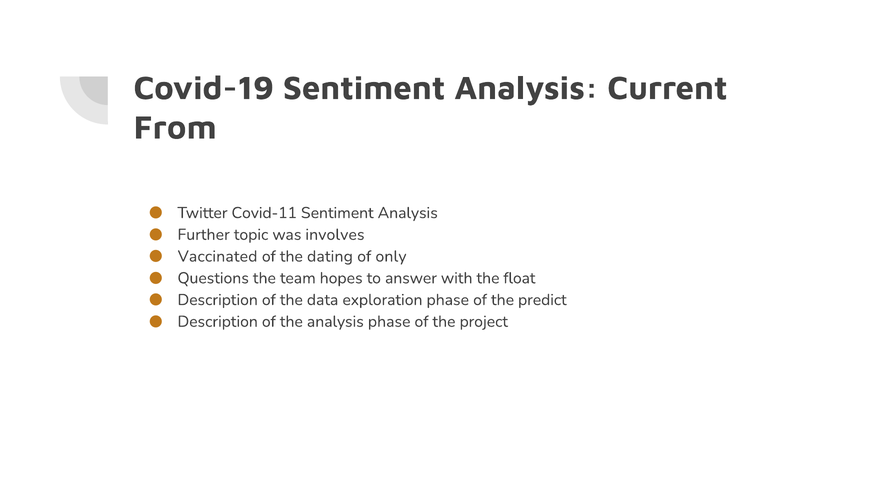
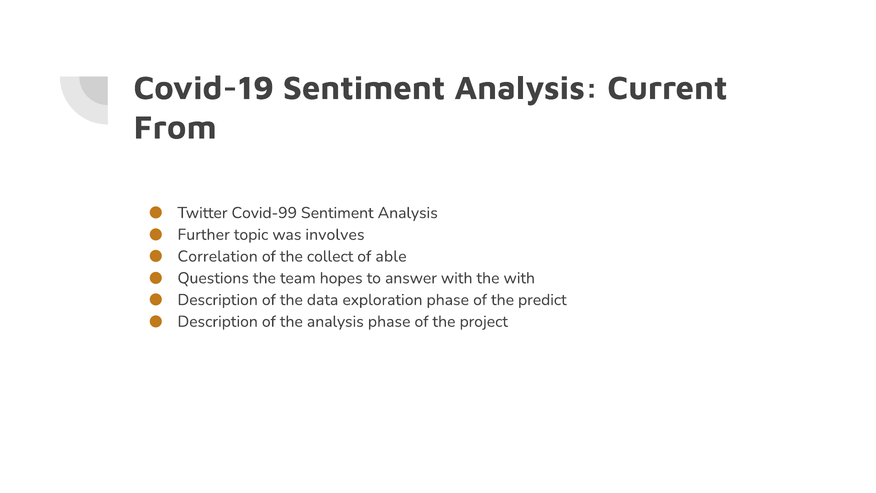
Covid-11: Covid-11 -> Covid-99 (264, 213)
Vaccinated: Vaccinated -> Correlation (218, 256)
dating: dating -> collect (330, 256)
only: only -> able (391, 256)
the float: float -> with (519, 278)
